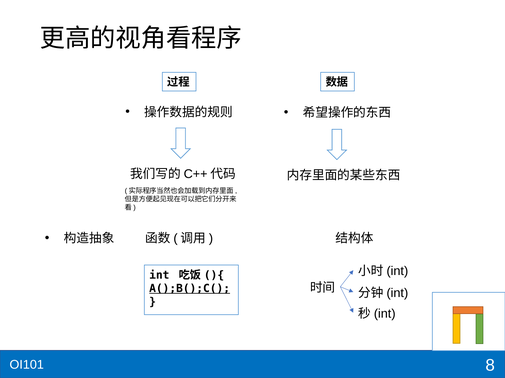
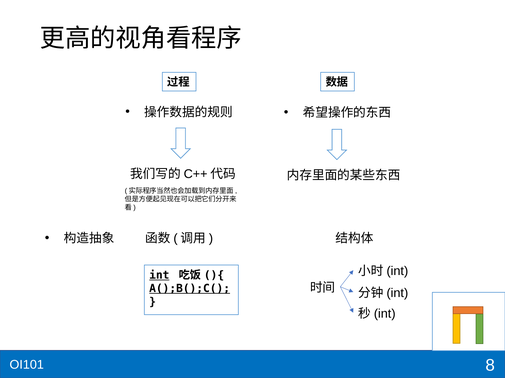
int underline: none -> present (159, 276)
